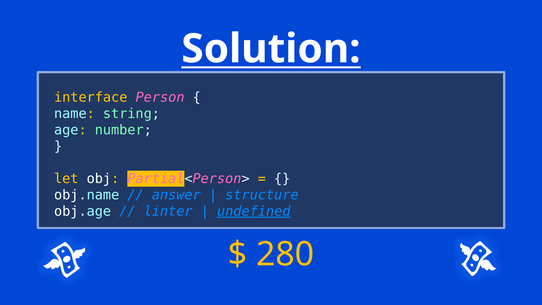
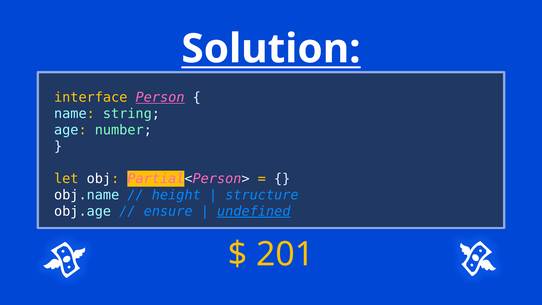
Person underline: none -> present (160, 97)
answer: answer -> height (176, 195)
linter: linter -> ensure (168, 211)
280: 280 -> 201 (285, 254)
